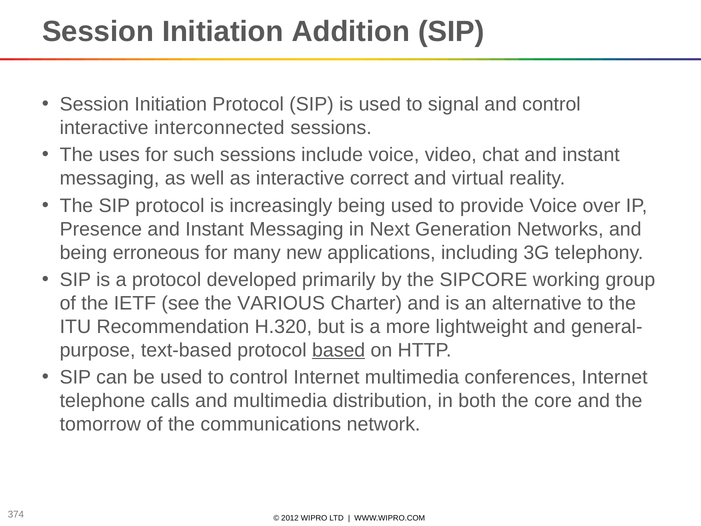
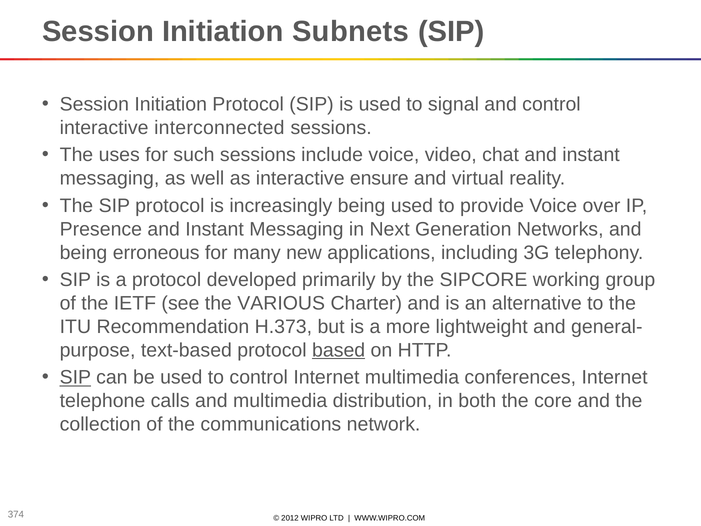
Addition: Addition -> Subnets (351, 31)
correct: correct -> ensure (379, 178)
H.320: H.320 -> H.373 (283, 327)
SIP underline: none -> present (75, 377)
tomorrow: tomorrow -> collection (100, 424)
